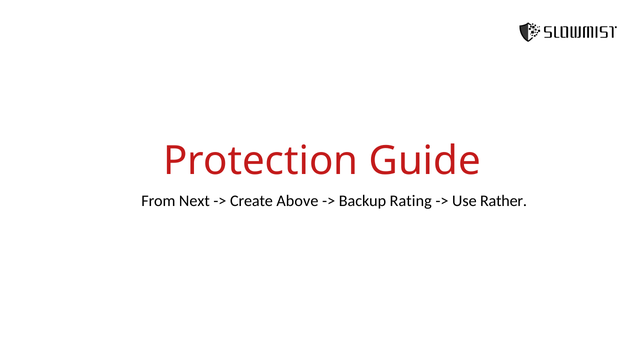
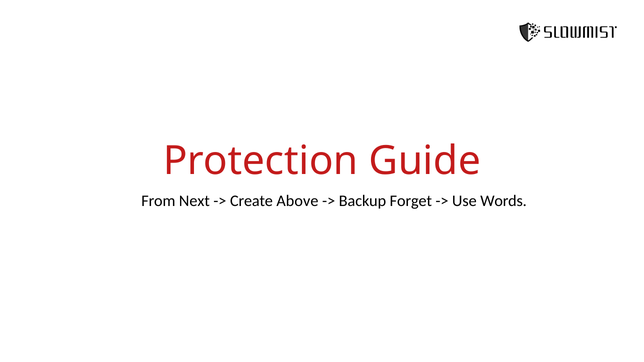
Rating: Rating -> Forget (411, 201)
Rather: Rather -> Words (503, 201)
